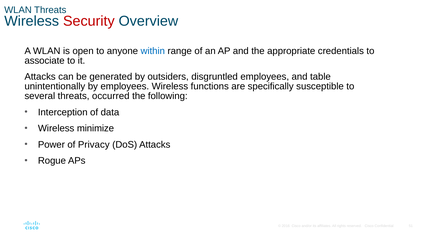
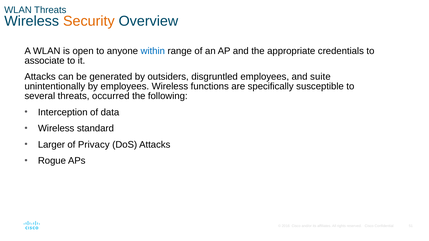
Security colour: red -> orange (89, 21)
table: table -> suite (320, 77)
minimize: minimize -> standard (95, 129)
Power: Power -> Larger (51, 145)
